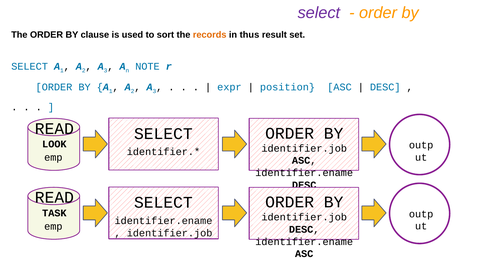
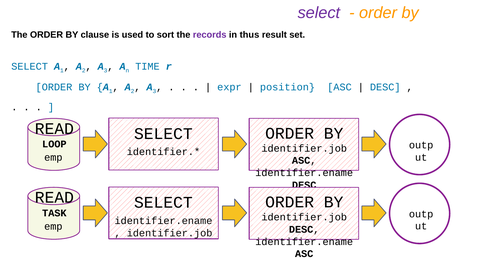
records colour: orange -> purple (210, 35)
NOTE: NOTE -> TIME (147, 66)
LOOK: LOOK -> LOOP (54, 144)
